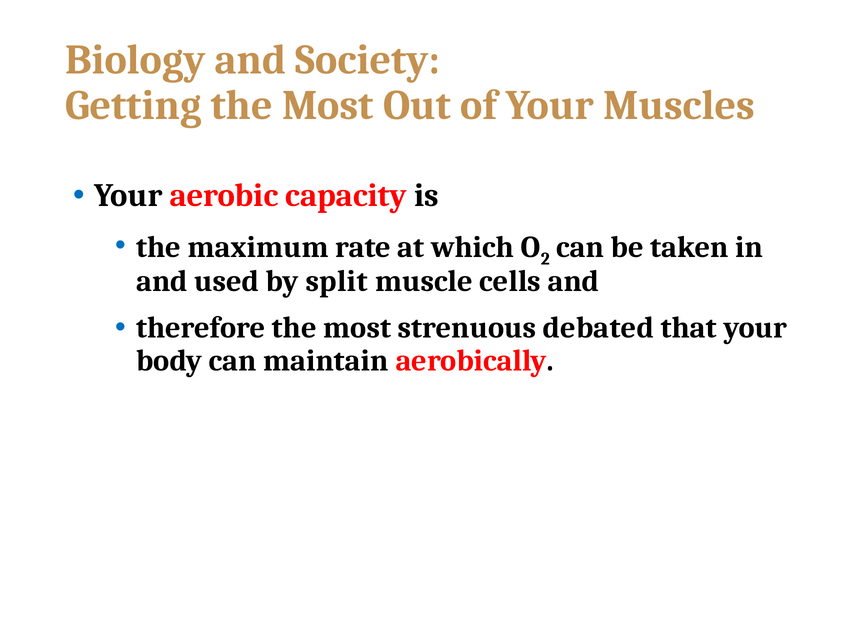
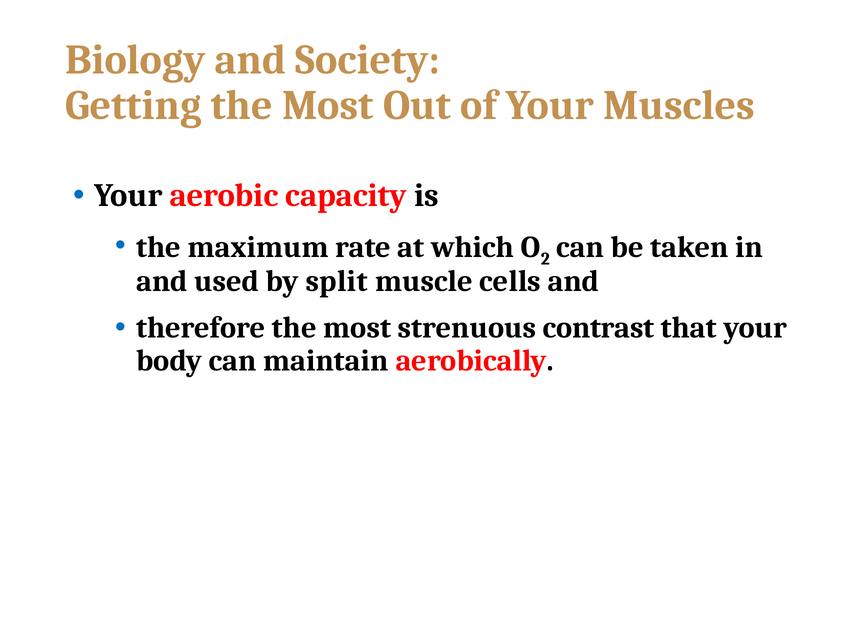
debated: debated -> contrast (599, 328)
